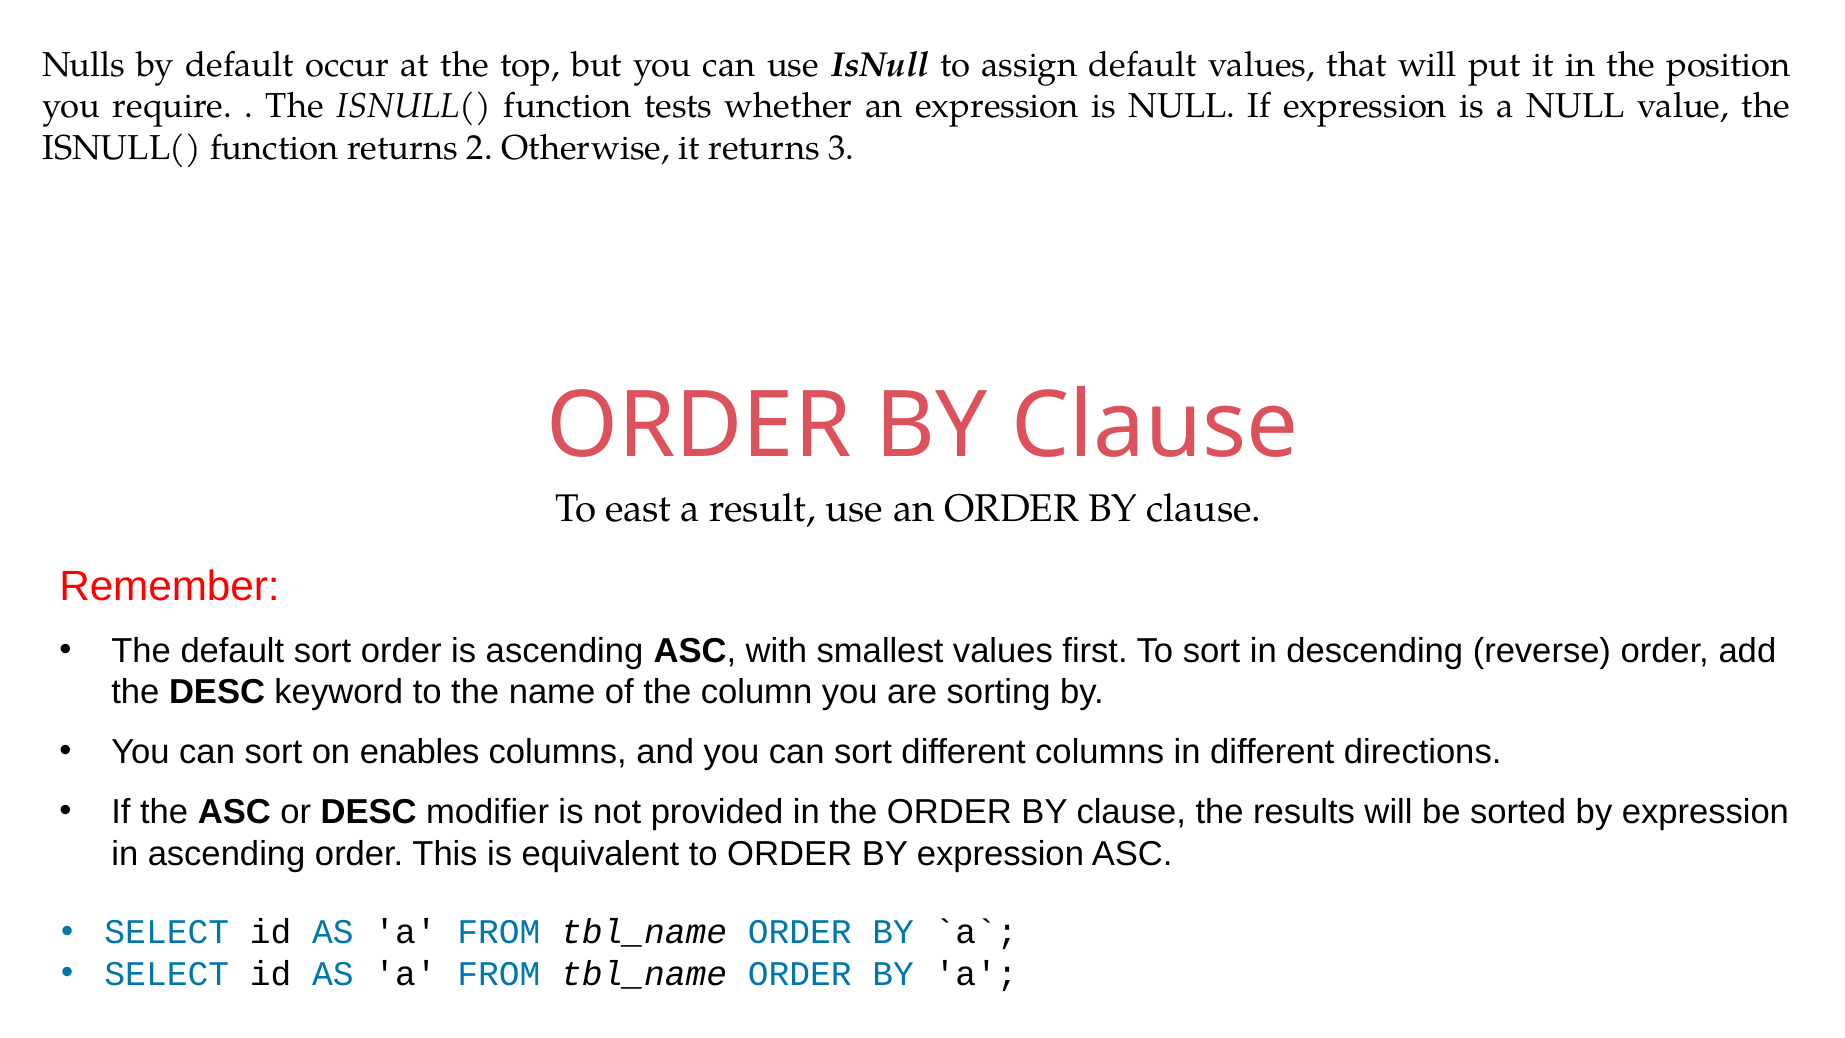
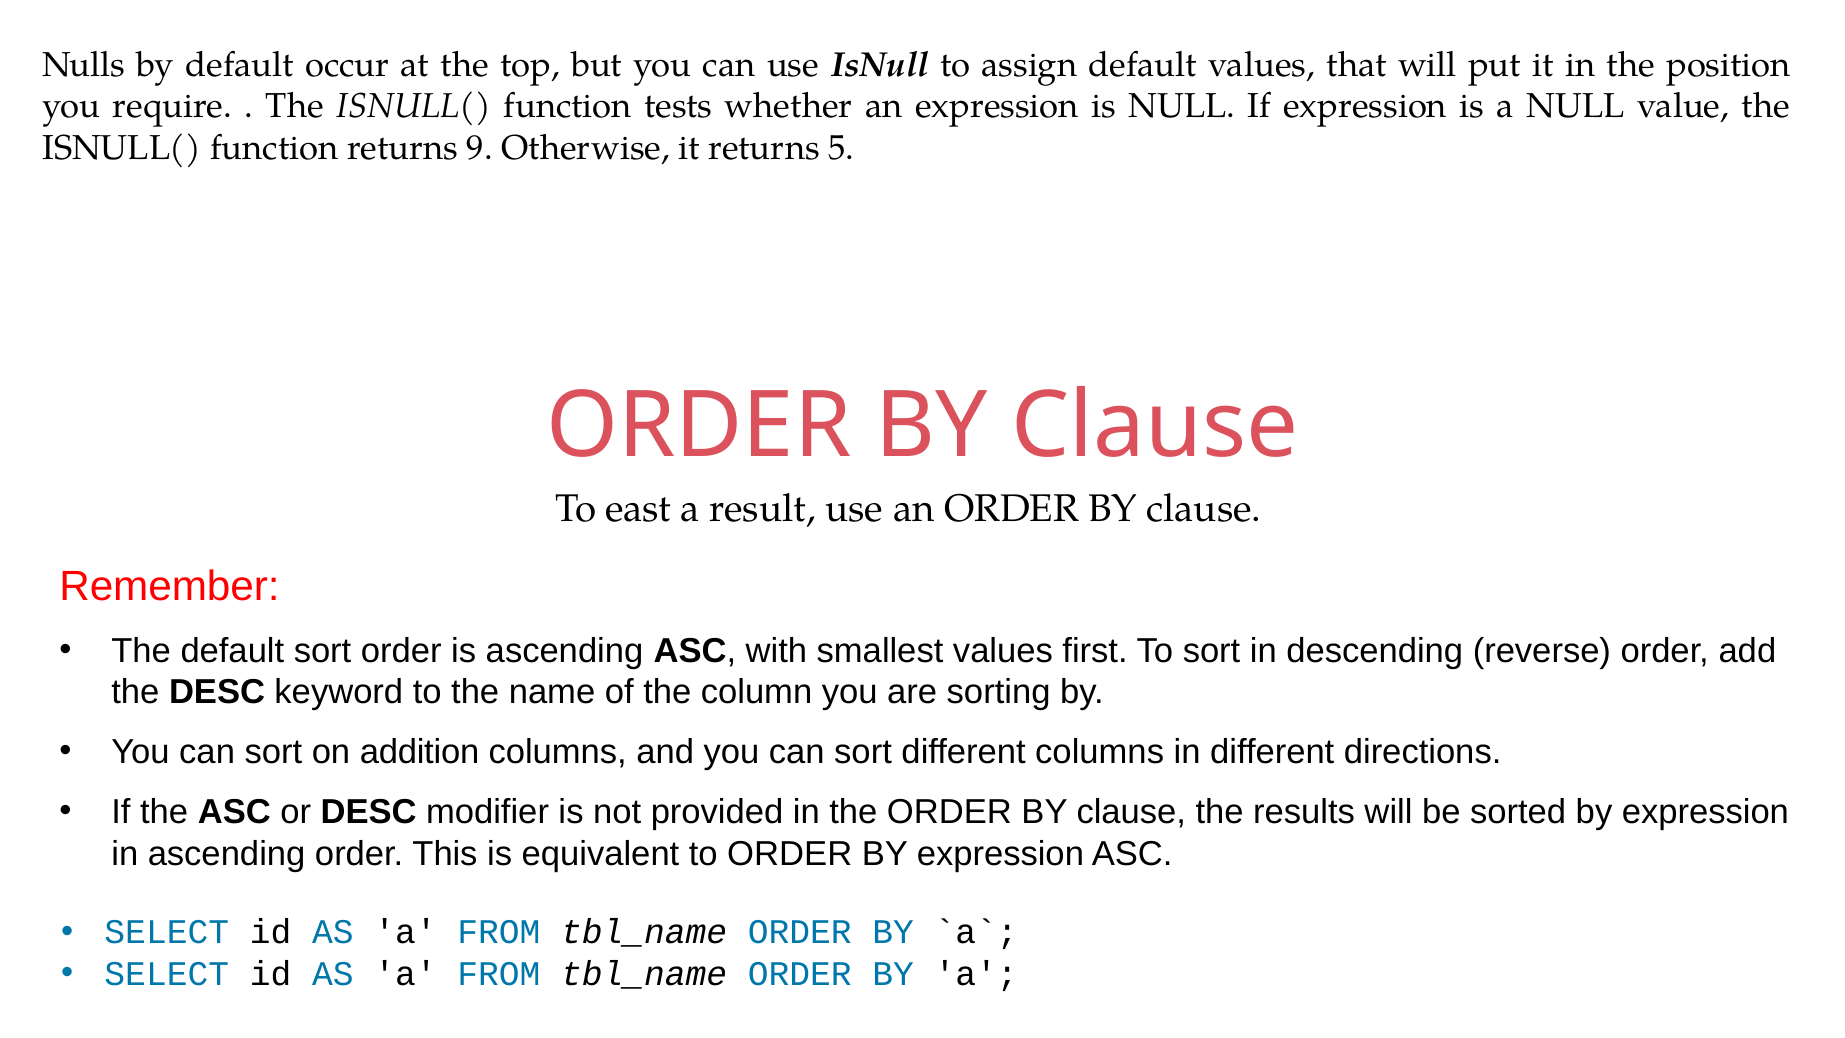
2: 2 -> 9 (480, 148)
3: 3 -> 5 (841, 148)
enables: enables -> addition (420, 752)
